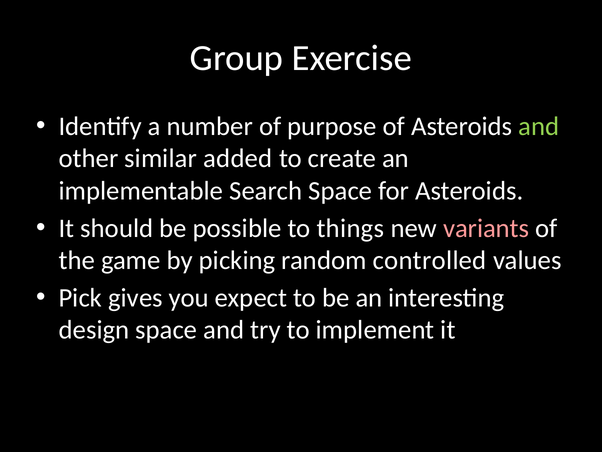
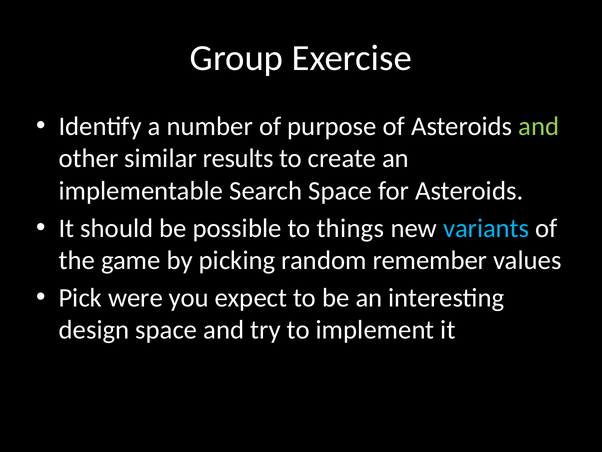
added: added -> results (238, 158)
variants colour: pink -> light blue (486, 228)
controlled: controlled -> remember (430, 260)
gives: gives -> were (136, 298)
